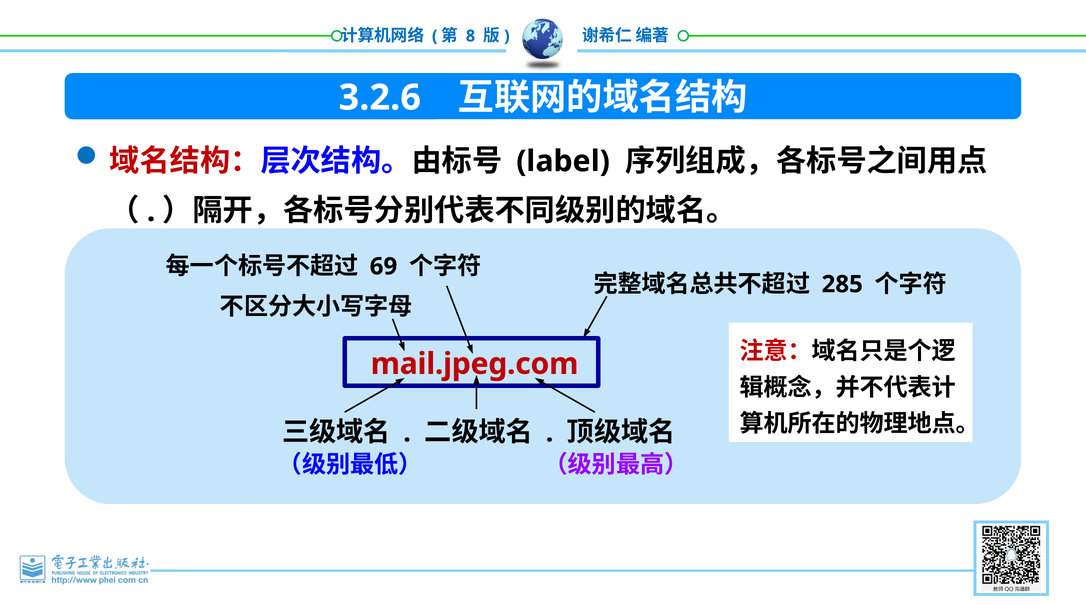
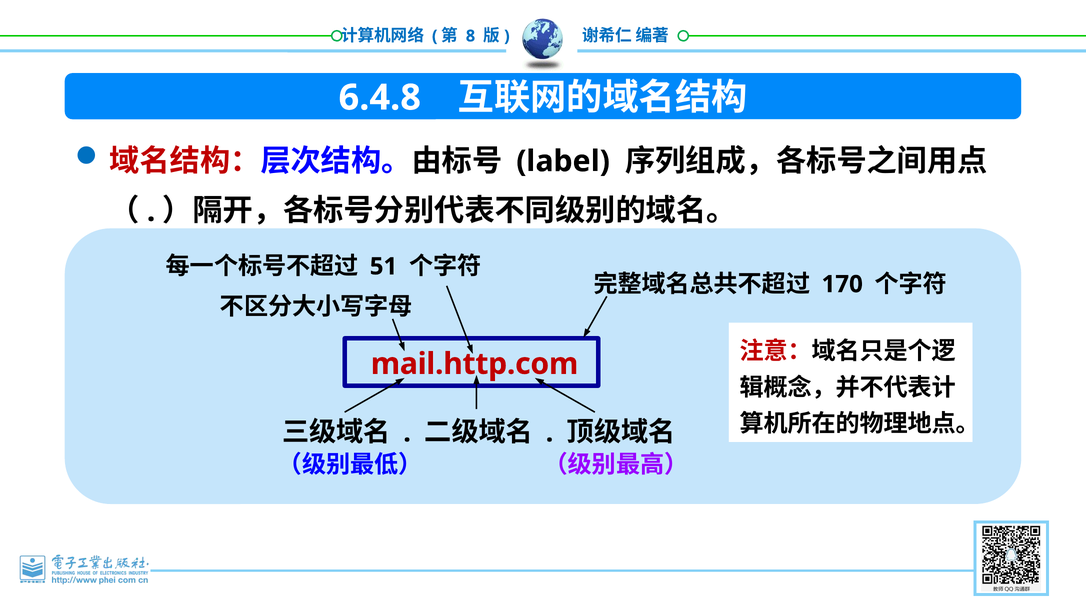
3.2.6: 3.2.6 -> 6.4.8 (380, 98)
69: 69 -> 51 (383, 266)
285: 285 -> 170 (842, 284)
mail.jpeg.com: mail.jpeg.com -> mail.http.com (475, 364)
